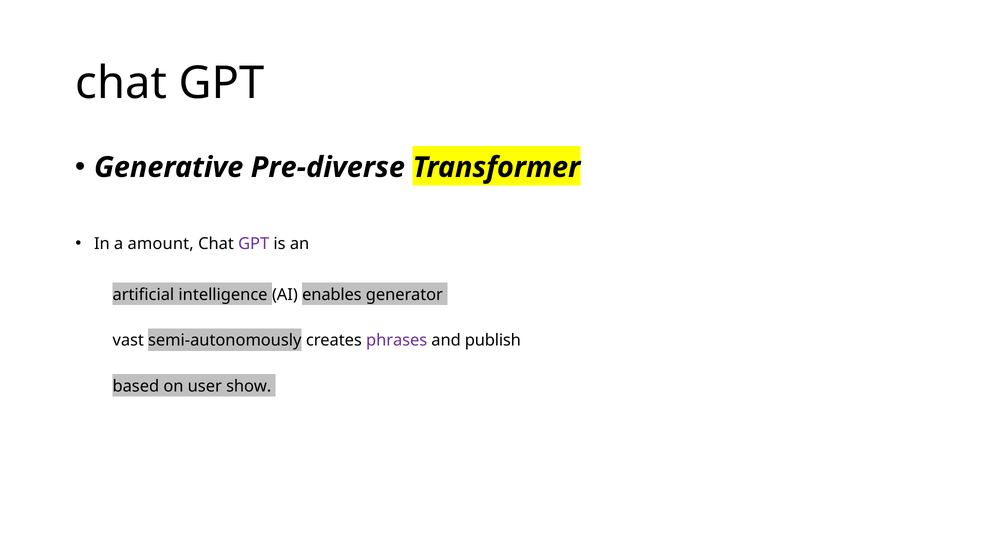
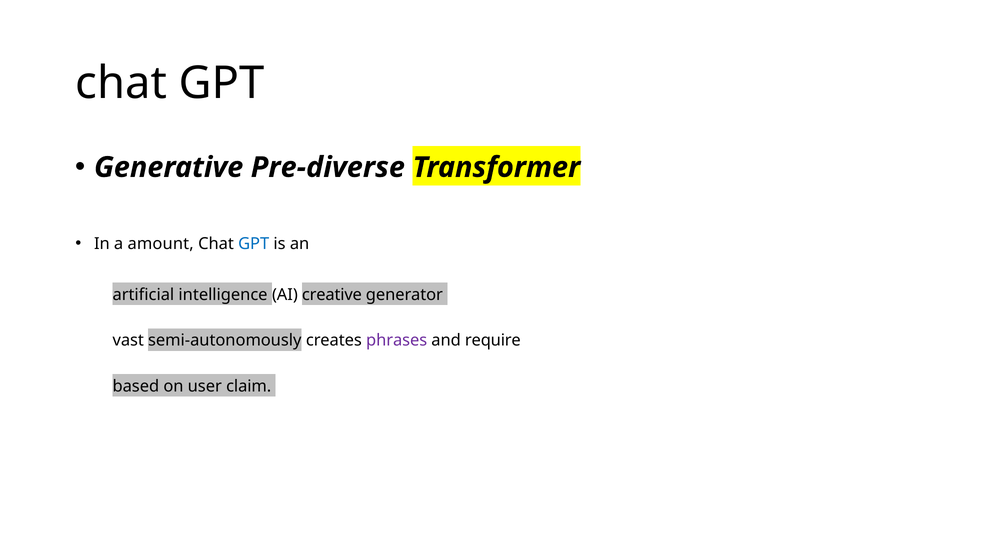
GPT colour: purple -> blue (254, 244)
enables: enables -> creative (332, 295)
publish: publish -> require (493, 340)
show: show -> claim (249, 386)
